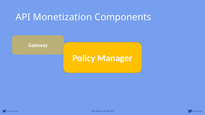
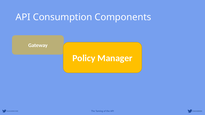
Monetization: Monetization -> Consumption (63, 17)
